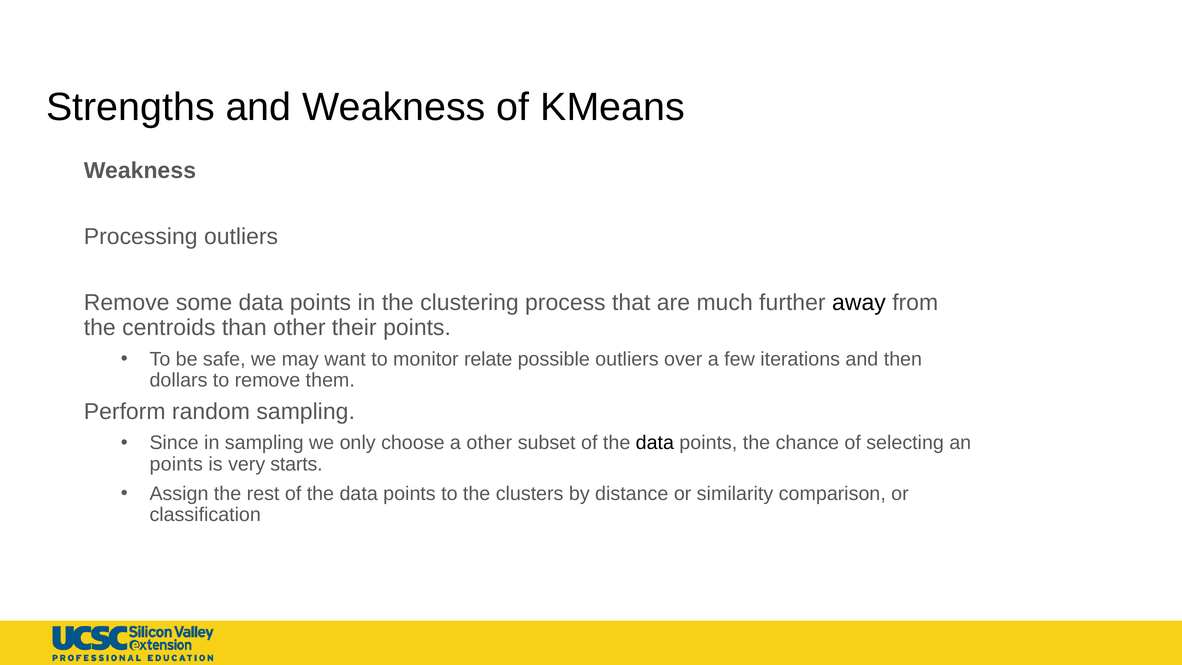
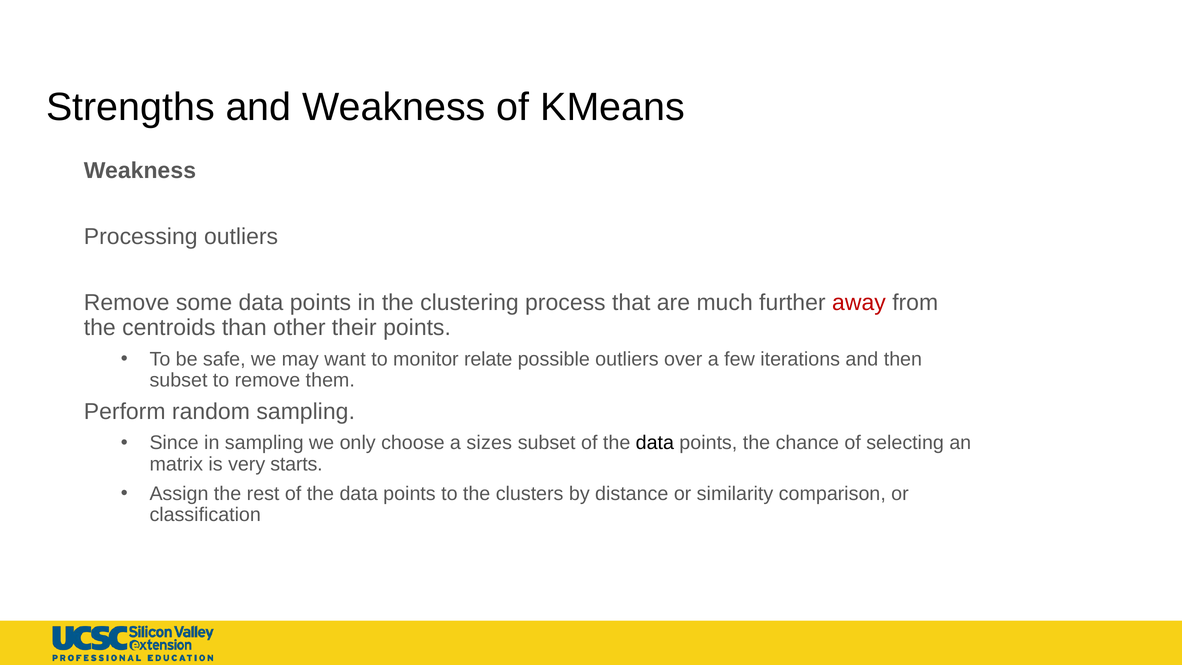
away colour: black -> red (859, 303)
dollars: dollars -> subset (178, 380)
a other: other -> sizes (489, 443)
points: points -> matrix (176, 464)
